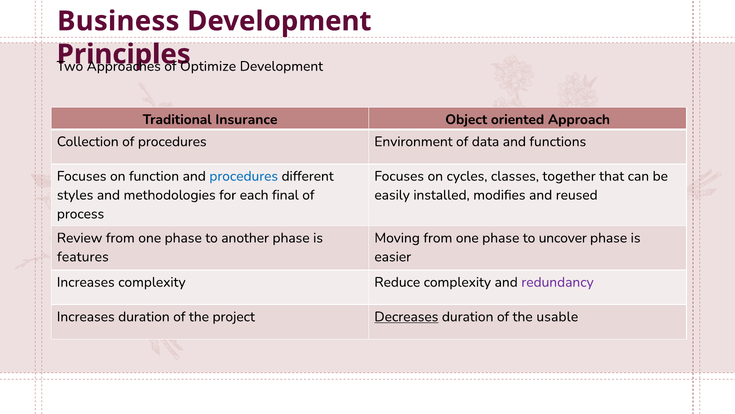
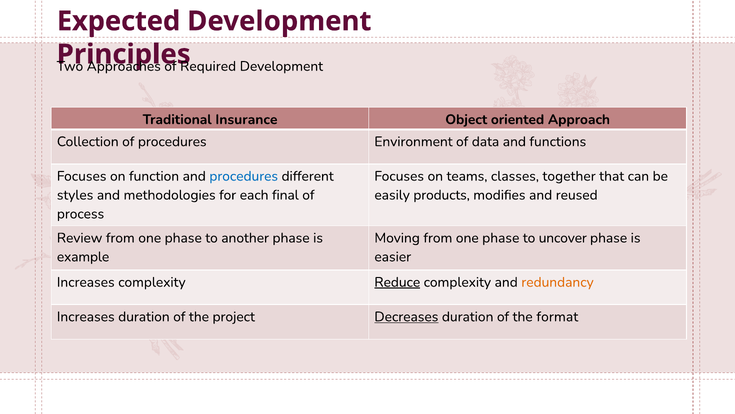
Business: Business -> Expected (119, 21)
Optimize: Optimize -> Required (208, 66)
cycles: cycles -> teams (467, 176)
installed: installed -> products (442, 195)
features: features -> example (83, 256)
Reduce underline: none -> present (397, 282)
redundancy colour: purple -> orange (558, 282)
usable: usable -> format (557, 316)
